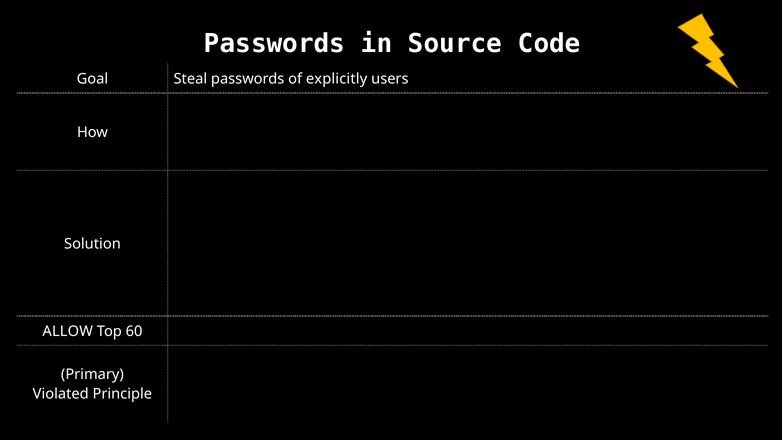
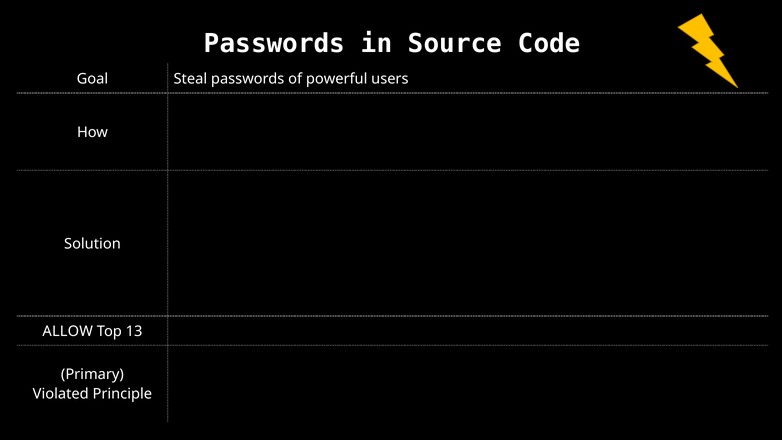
explicitly: explicitly -> powerful (337, 79)
60: 60 -> 13 (134, 331)
